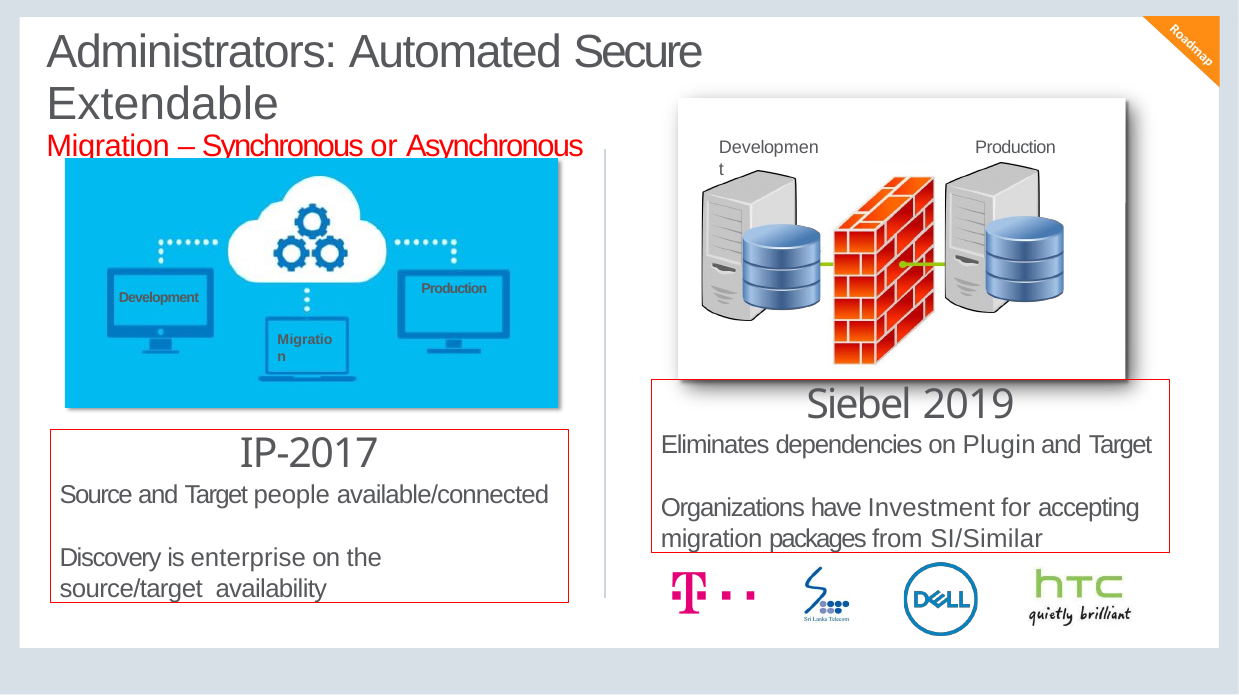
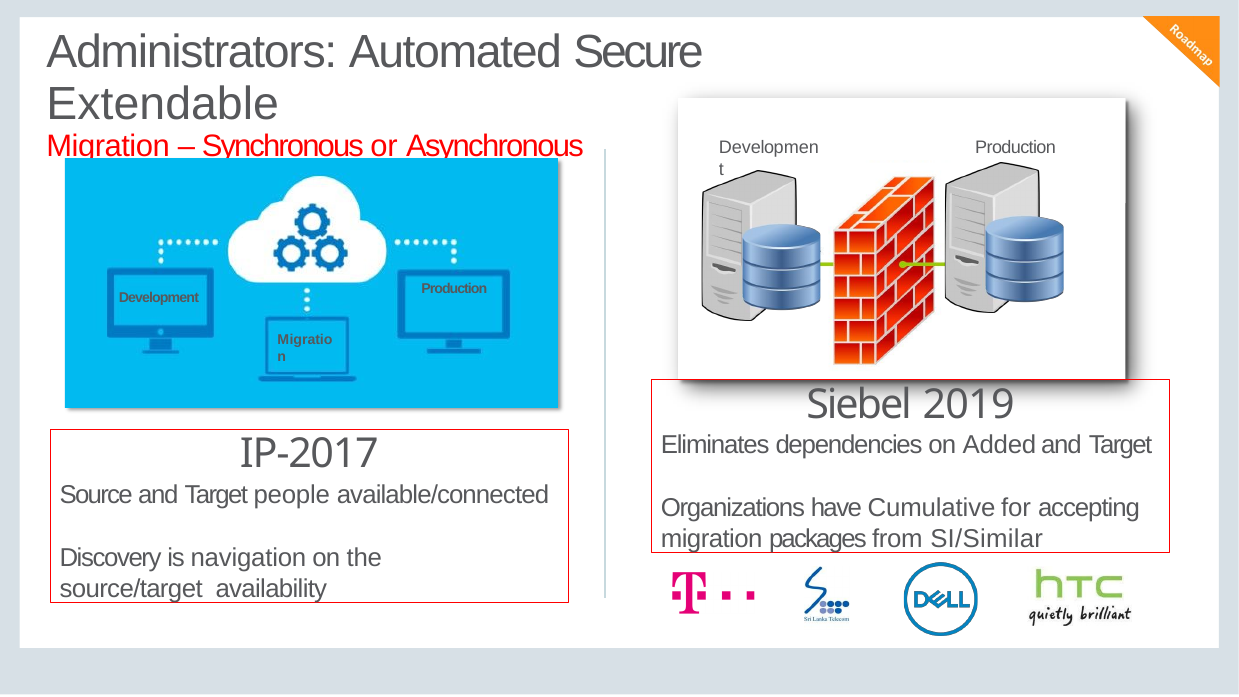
Plugin: Plugin -> Added (999, 445)
Investment: Investment -> Cumulative (931, 508)
enterprise: enterprise -> navigation (248, 558)
